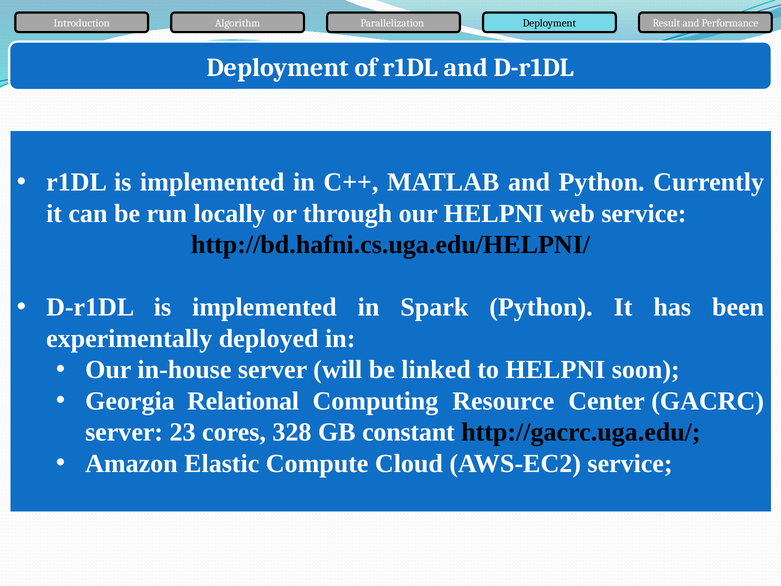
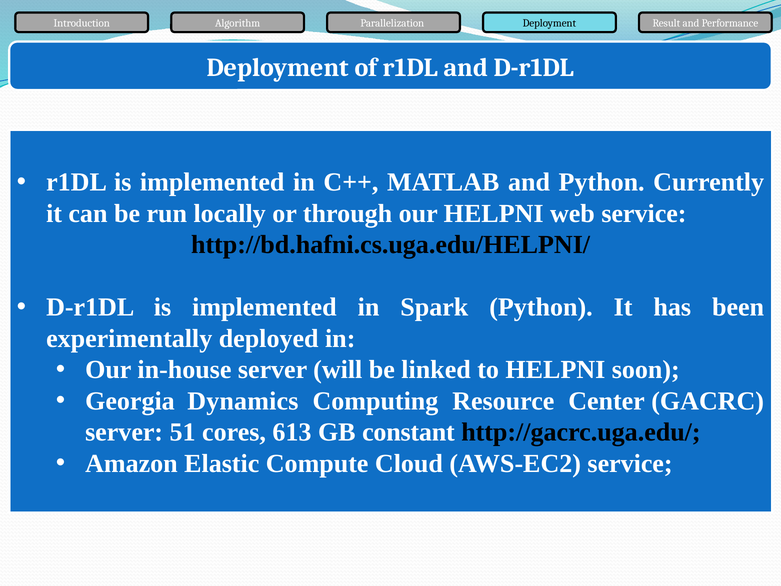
Relational: Relational -> Dynamics (243, 401)
23: 23 -> 51 (183, 432)
328: 328 -> 613 (292, 432)
